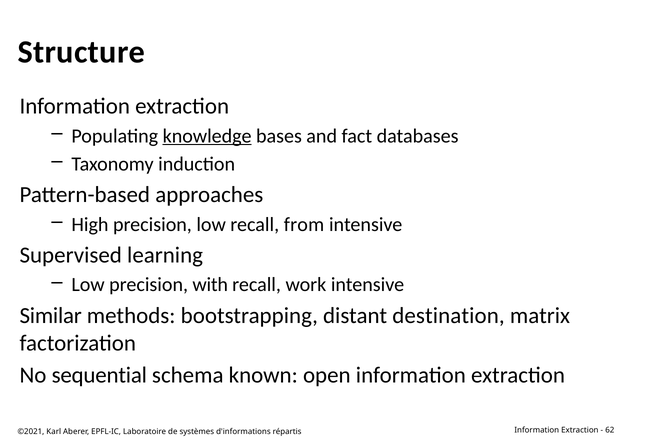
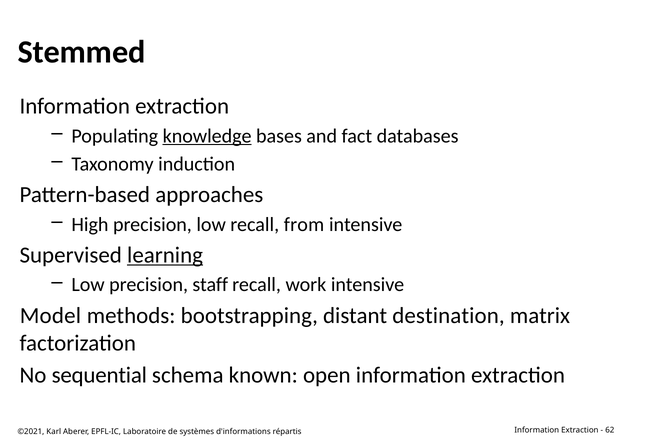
Structure: Structure -> Stemmed (82, 52)
learning underline: none -> present (165, 255)
with: with -> staff (210, 284)
Similar: Similar -> Model (50, 315)
